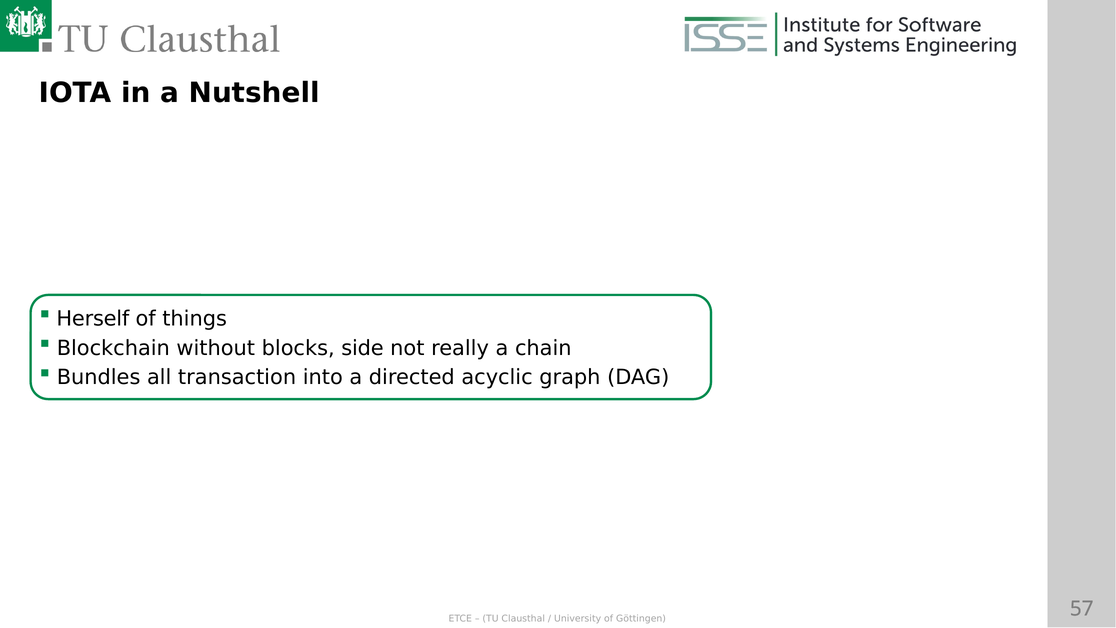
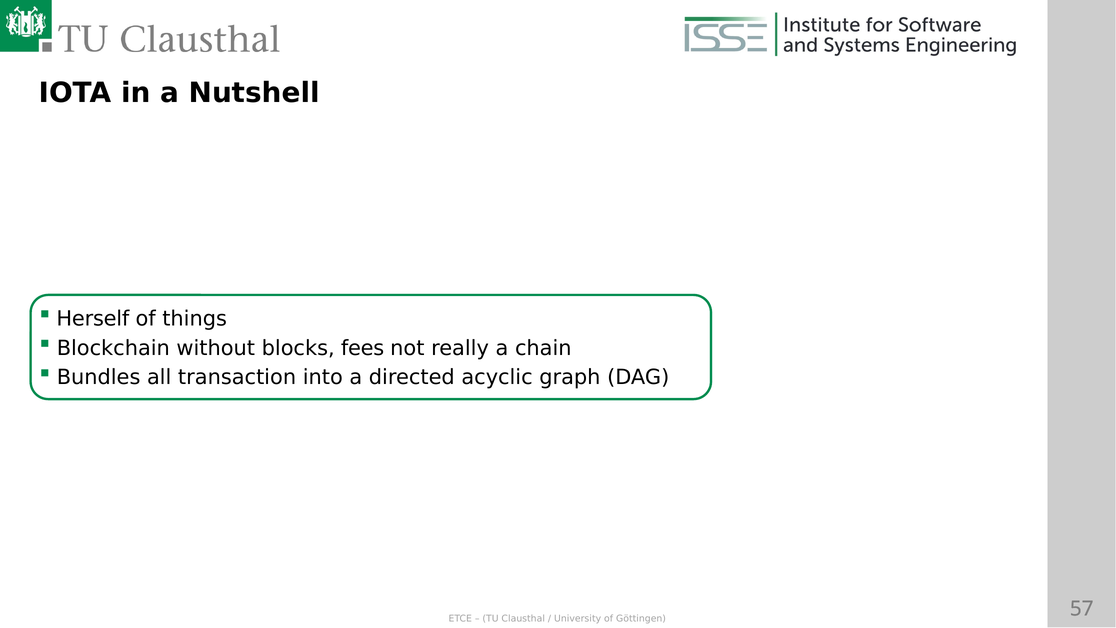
side: side -> fees (363, 348)
